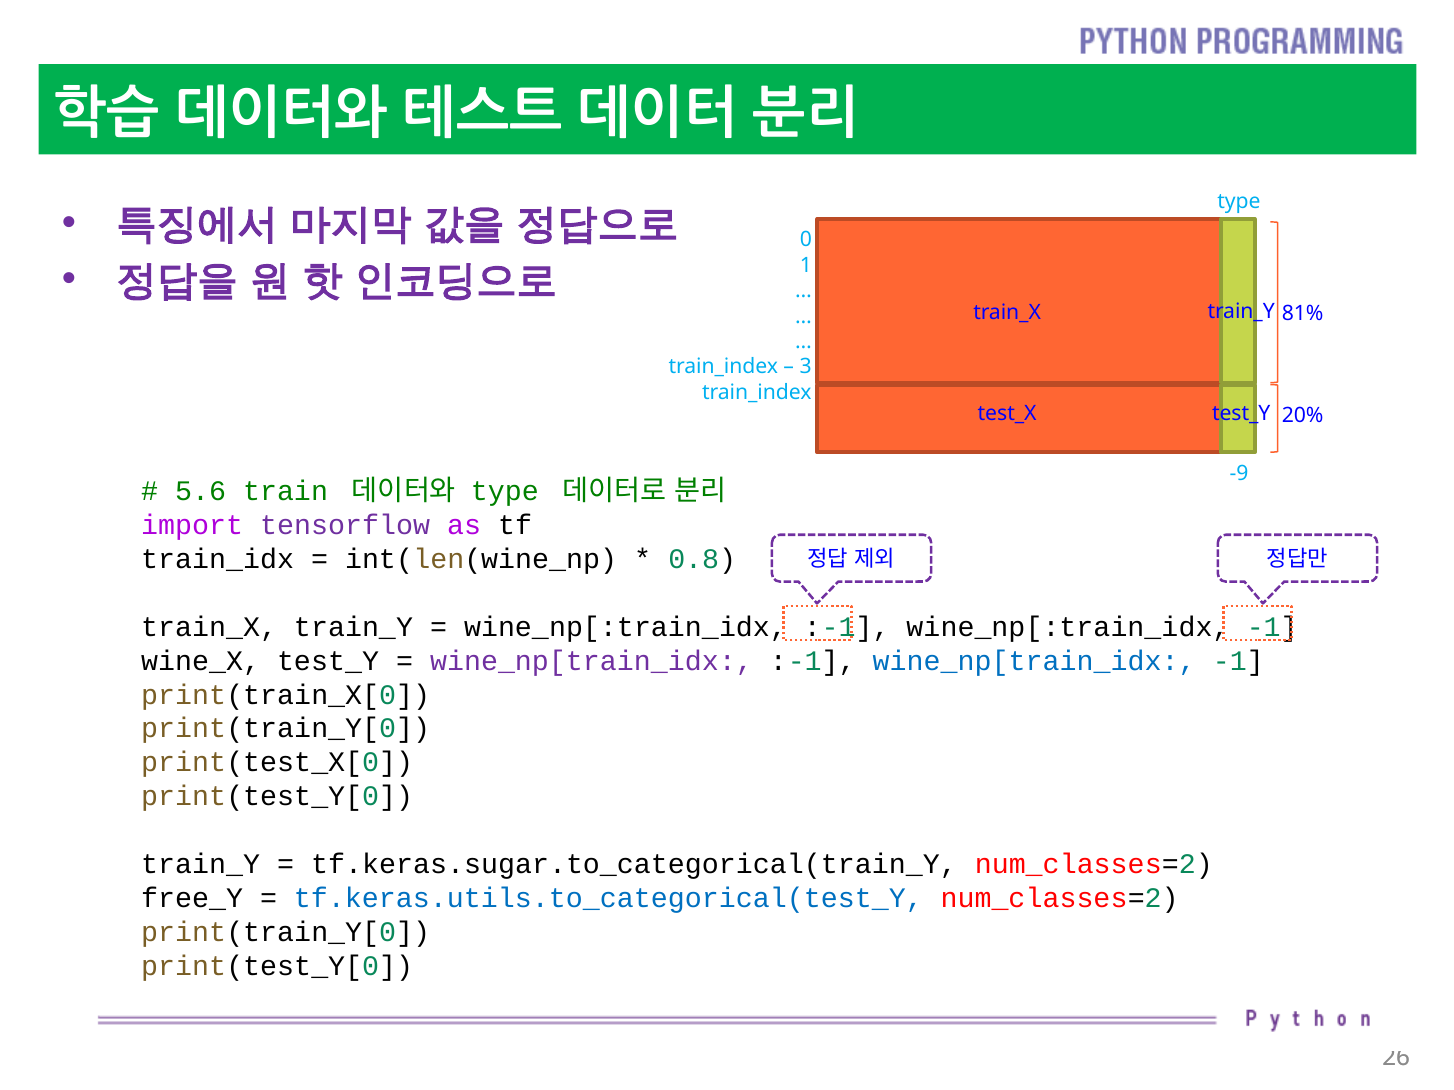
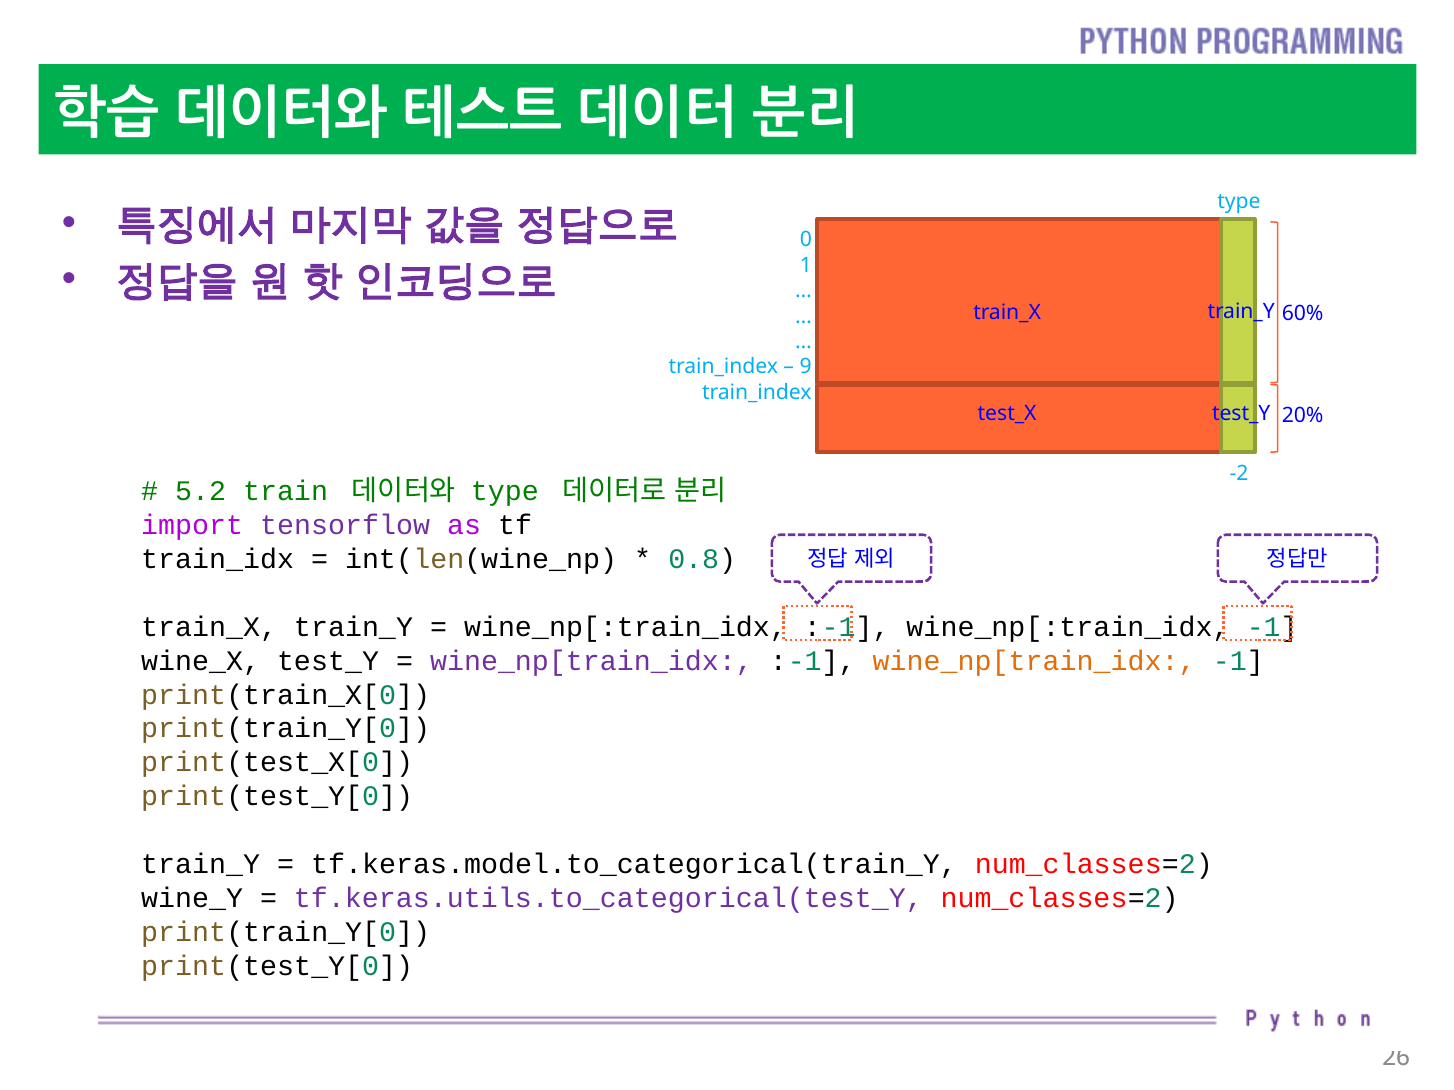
81%: 81% -> 60% (1303, 314)
3: 3 -> 9 (806, 367)
-9: -9 -> -2 (1239, 474)
5.6: 5.6 -> 5.2 (201, 491)
wine_np[train_idx colour: blue -> orange (1034, 661)
tf.keras.sugar.to_categorical(train_Y: tf.keras.sugar.to_categorical(train_Y -> tf.keras.model.to_categorical(train_Y (634, 865)
free_Y: free_Y -> wine_Y (192, 899)
tf.keras.utils.to_categorical(test_Y colour: blue -> purple (608, 899)
